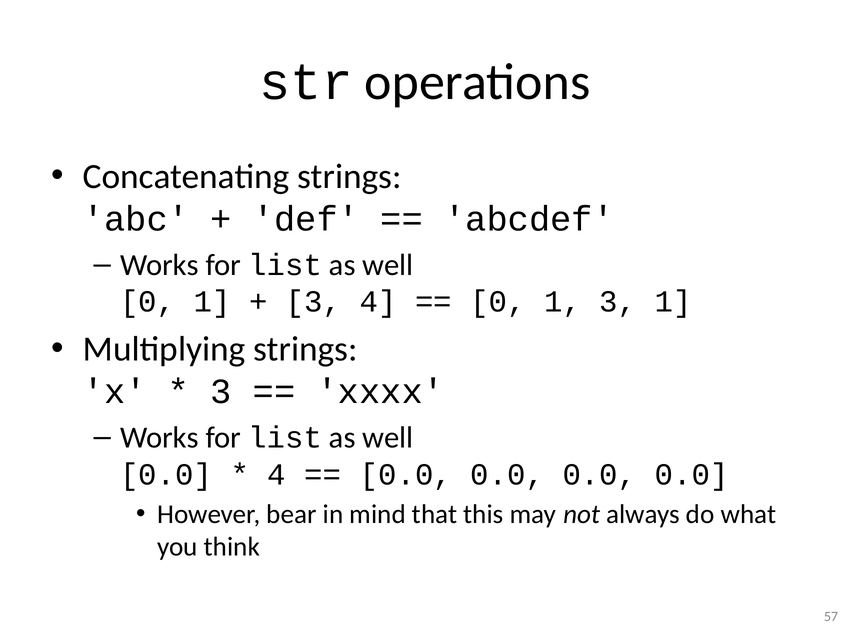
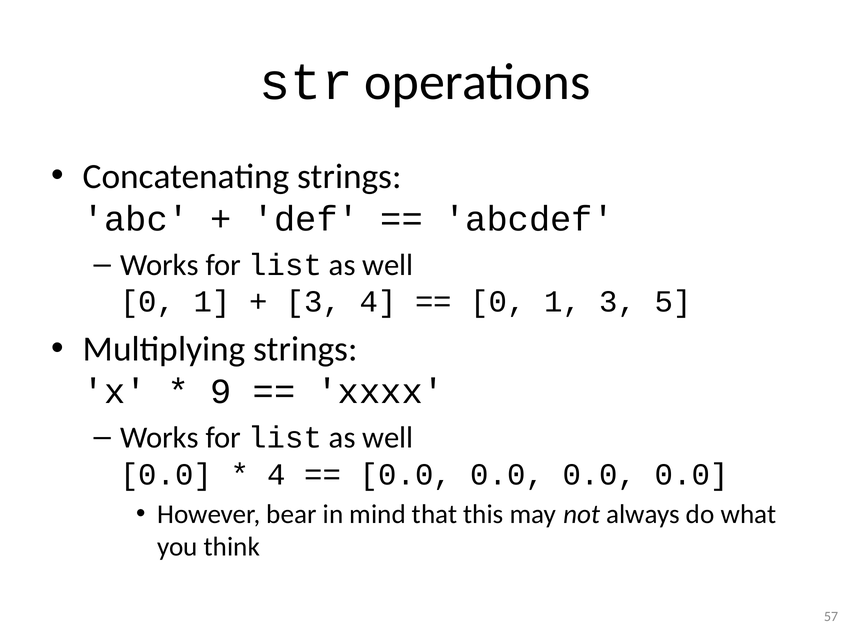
3 1: 1 -> 5 (673, 302)
3: 3 -> 9 (221, 392)
